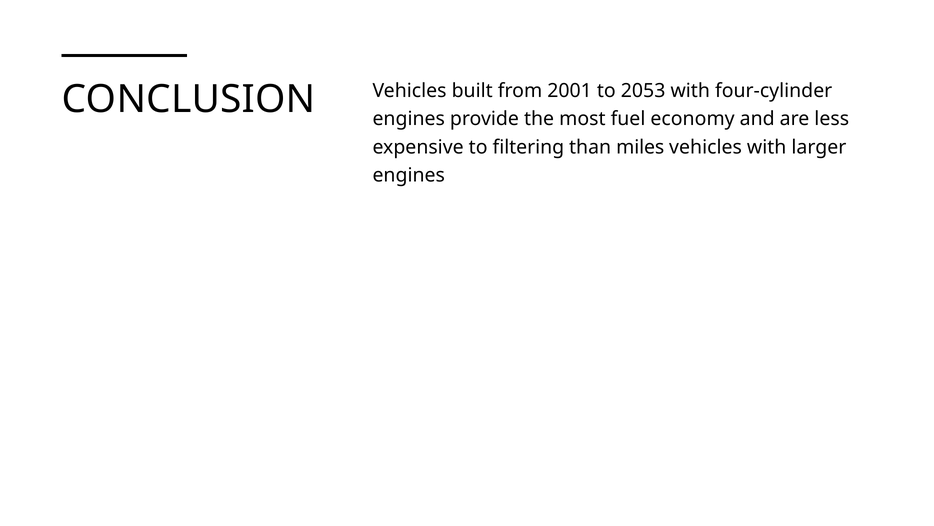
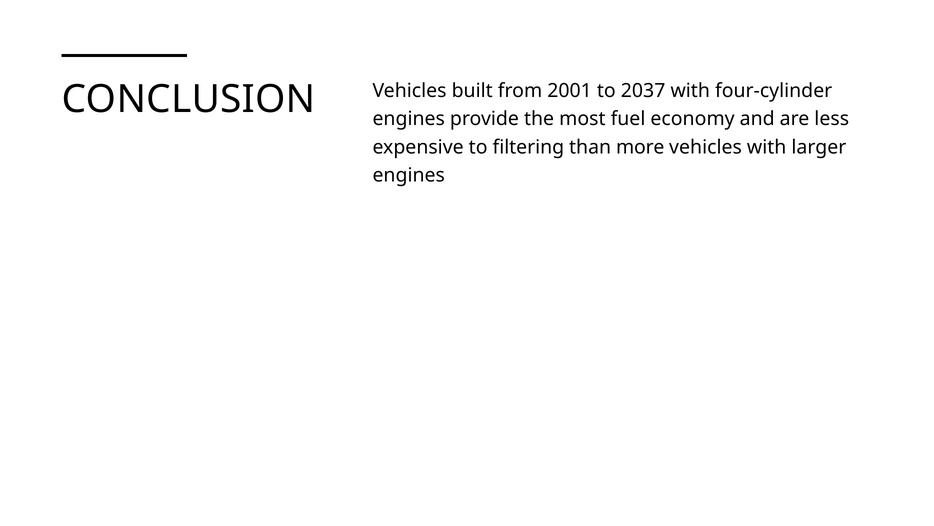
2053: 2053 -> 2037 (643, 91)
miles: miles -> more (640, 147)
